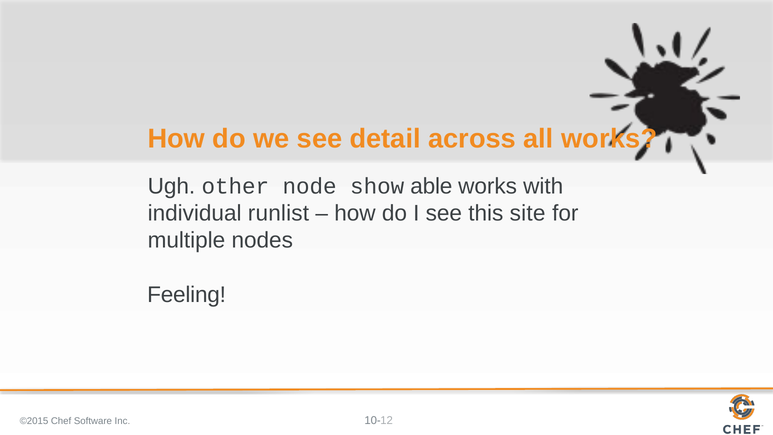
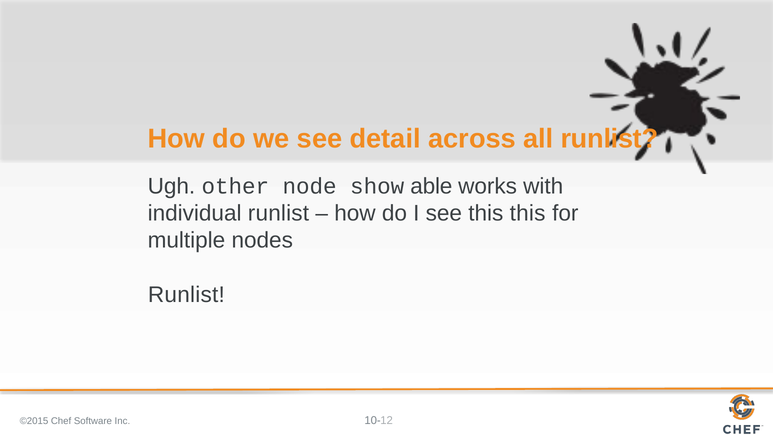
all works: works -> runlist (609, 139)
this site: site -> this (528, 213)
Feeling: Feeling -> Runlist (186, 295)
